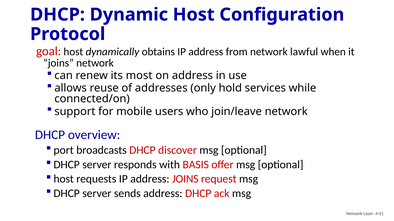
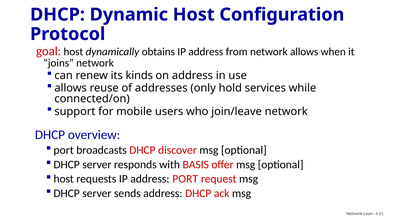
network lawful: lawful -> allows (304, 52)
most: most -> kinds (139, 76)
address JOINS: JOINS -> PORT (185, 179)
